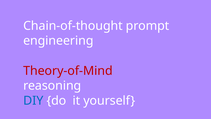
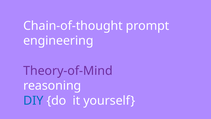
Theory-of-Mind colour: red -> purple (68, 71)
